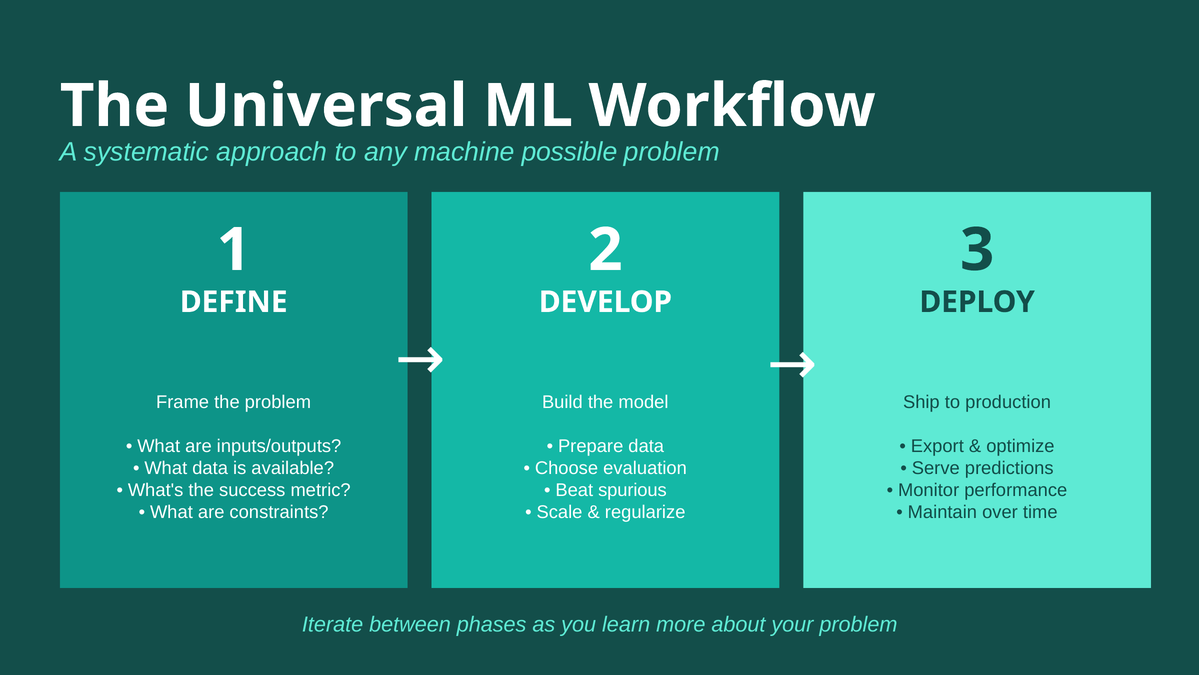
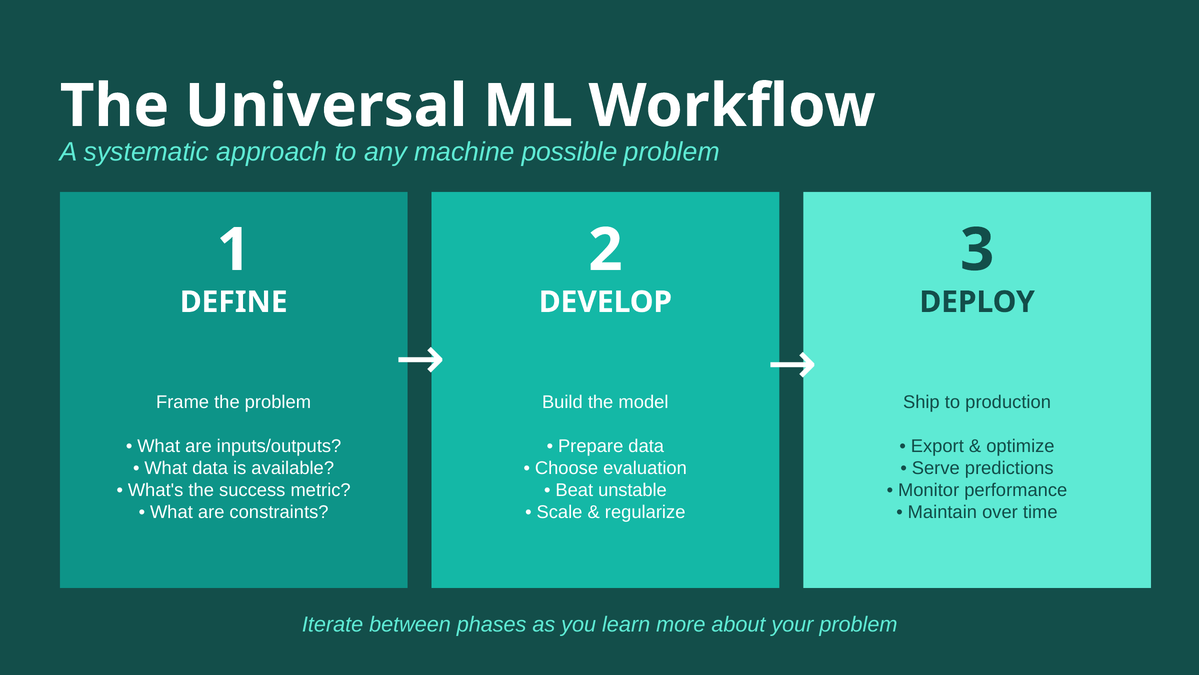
spurious: spurious -> unstable (632, 490)
